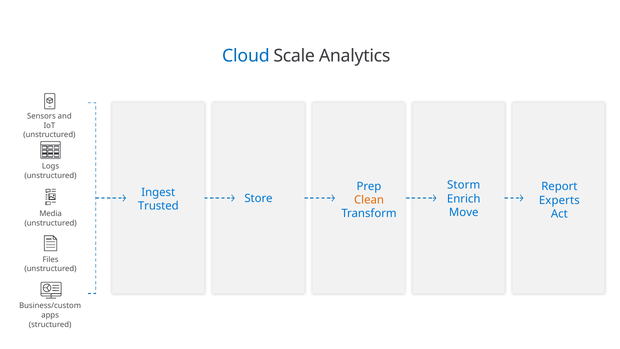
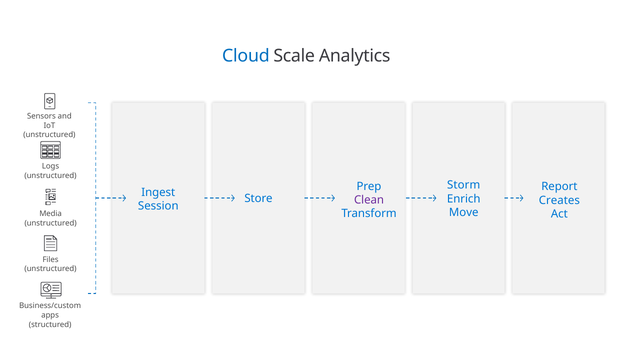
Clean colour: orange -> purple (369, 200)
Experts: Experts -> Creates (559, 200)
Trusted: Trusted -> Session (158, 206)
